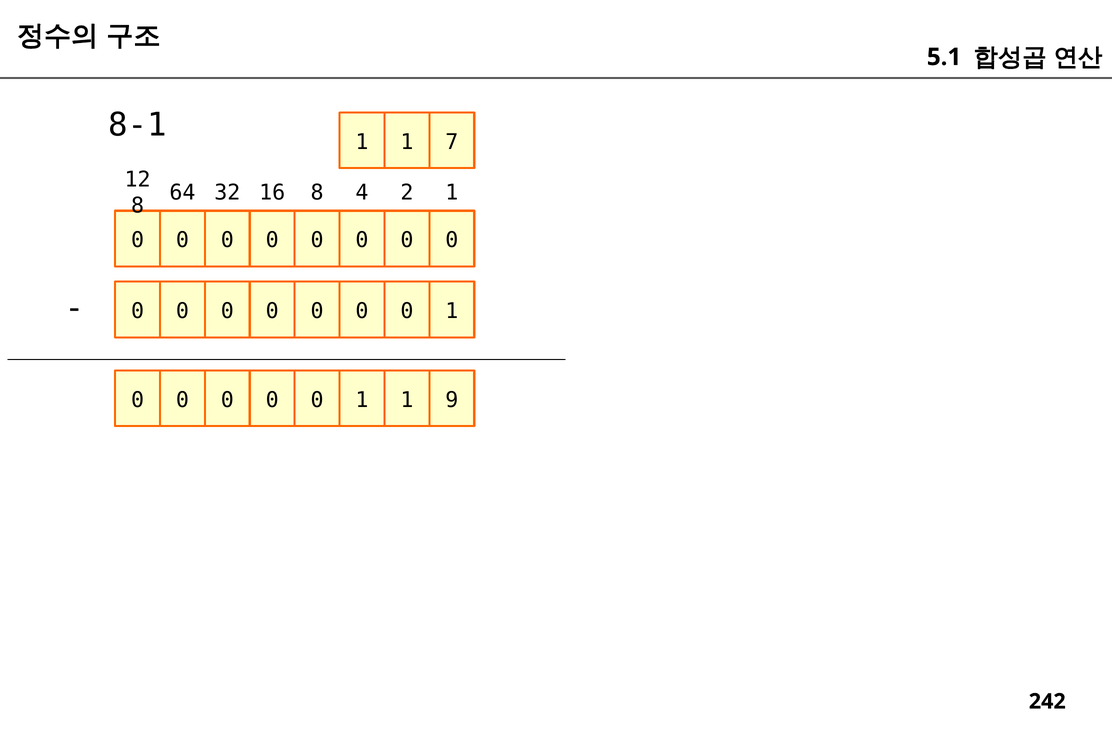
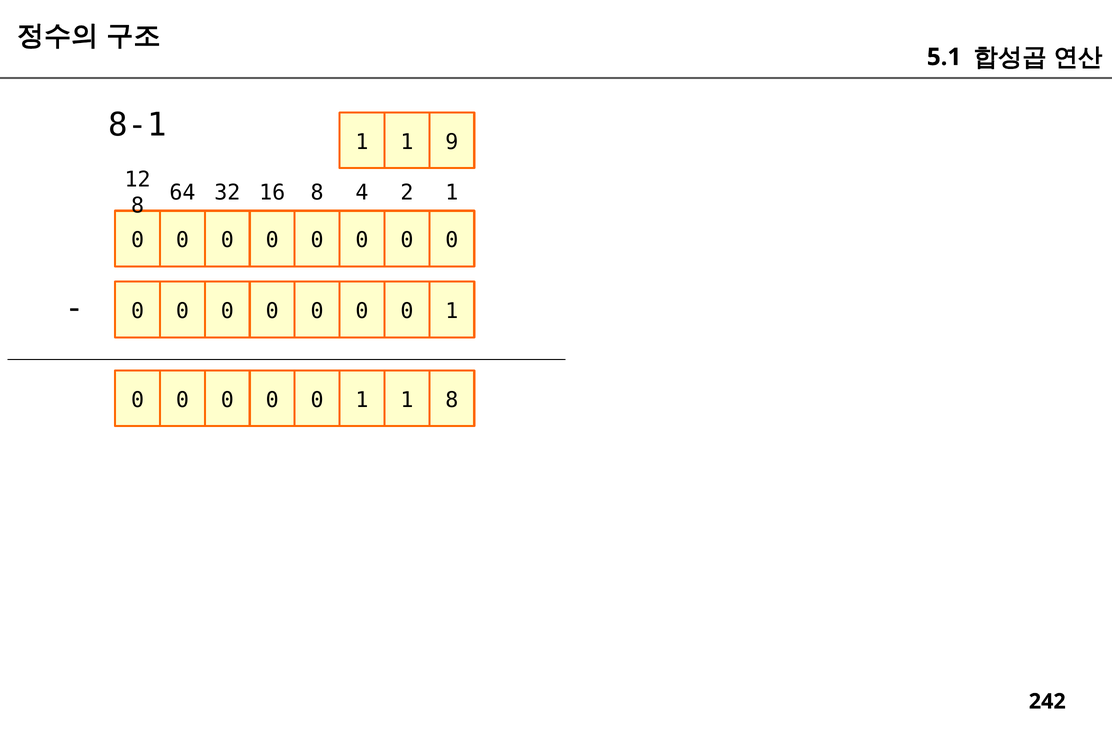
7: 7 -> 9 (452, 142)
1 9: 9 -> 8 (452, 400)
